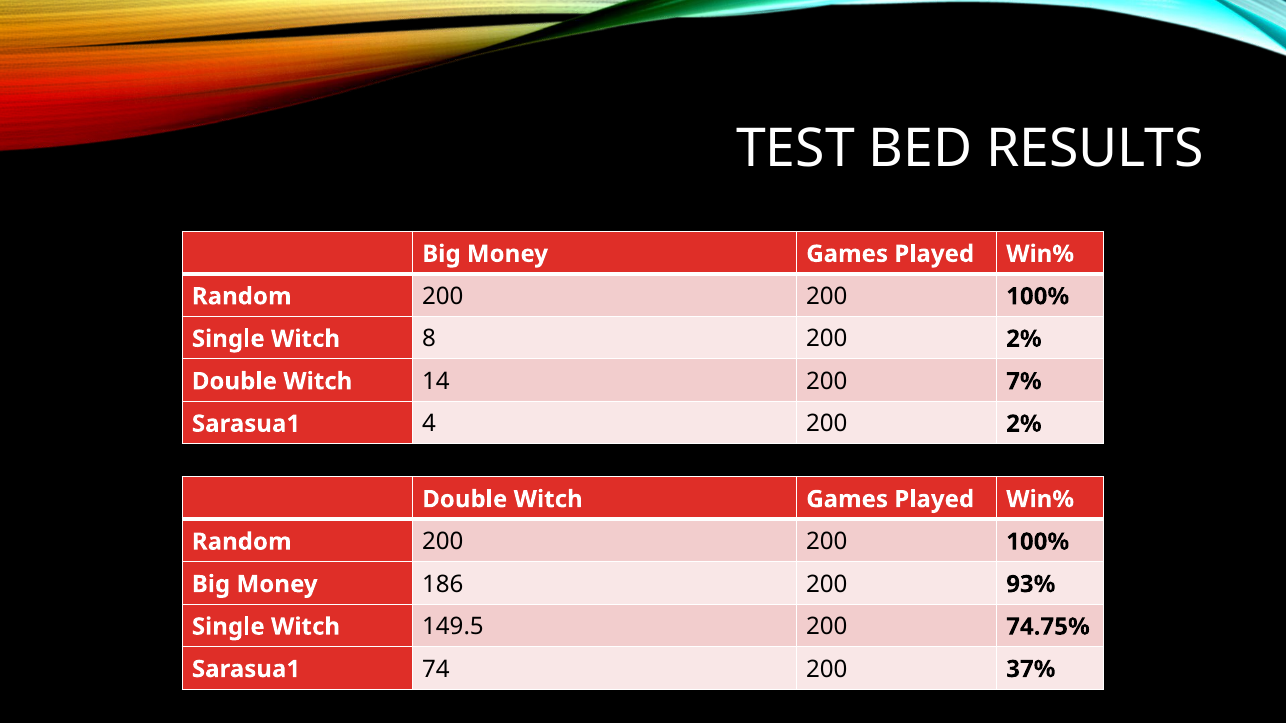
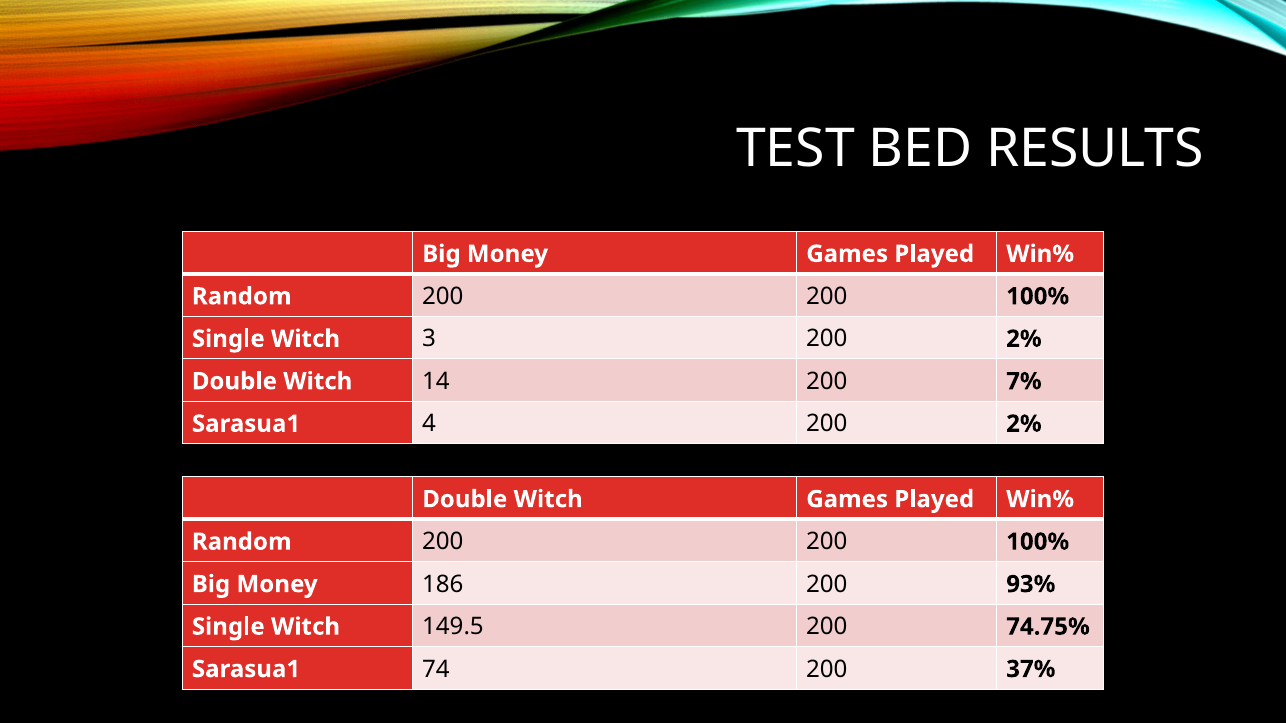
8: 8 -> 3 (429, 339)
